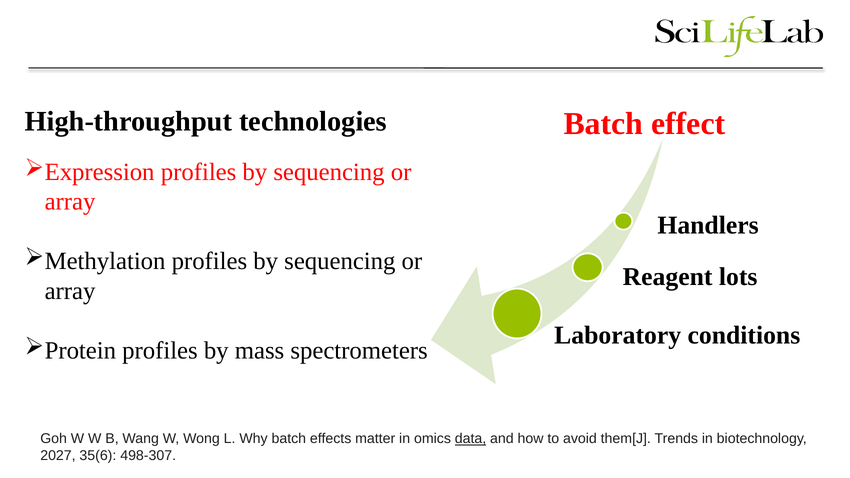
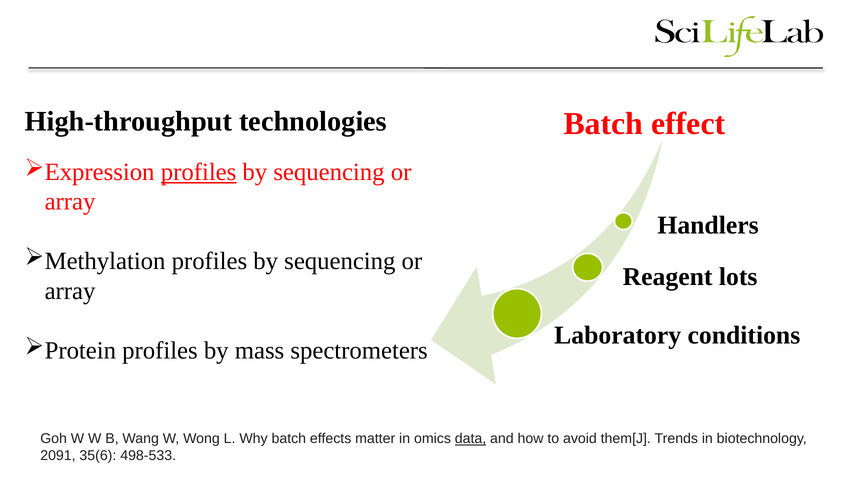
profiles underline: none -> present (199, 172)
2027: 2027 -> 2091 (58, 456)
498-307: 498-307 -> 498-533 (148, 456)
